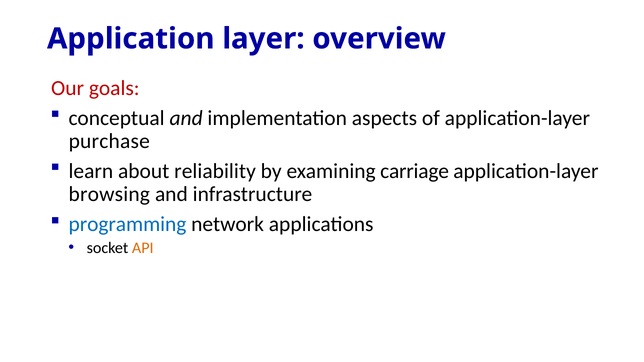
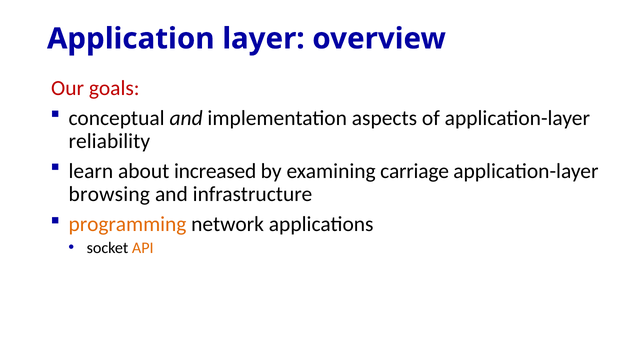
purchase: purchase -> reliability (109, 141)
reliability: reliability -> increased (215, 171)
programming colour: blue -> orange (127, 224)
